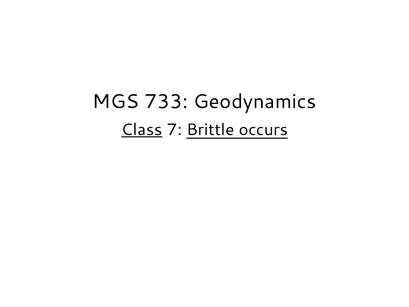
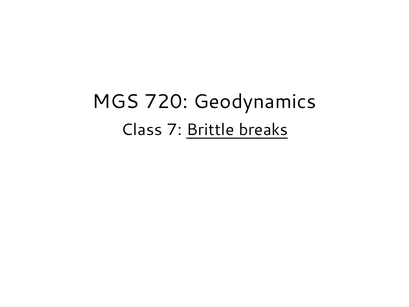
733: 733 -> 720 (166, 101)
Class underline: present -> none (142, 130)
occurs: occurs -> breaks (263, 130)
